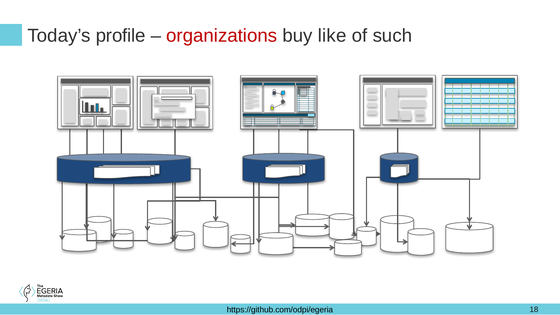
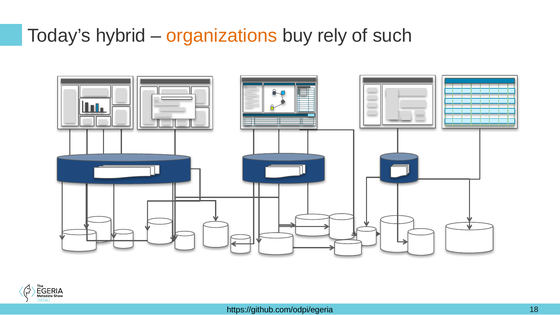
profile: profile -> hybrid (121, 36)
organizations colour: red -> orange (222, 36)
like: like -> rely (332, 36)
